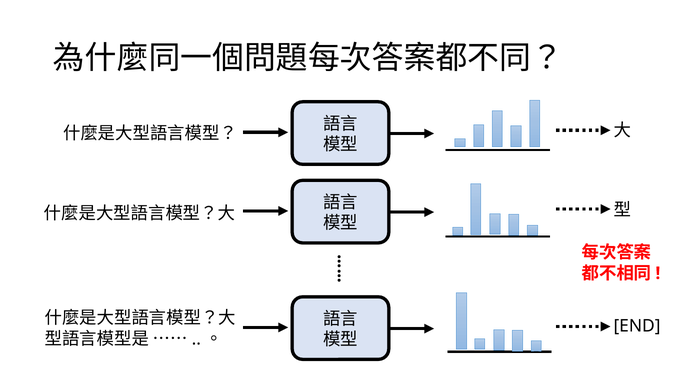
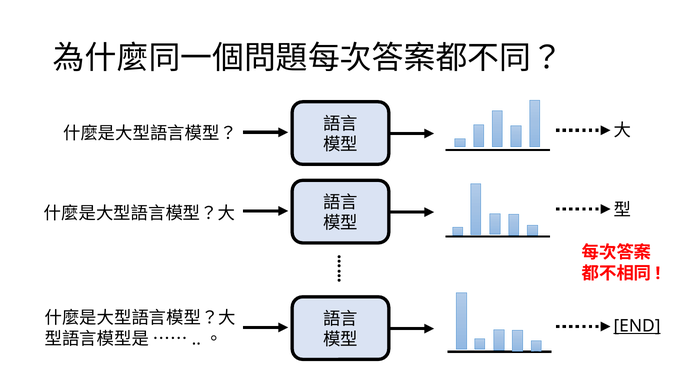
END underline: none -> present (637, 326)
